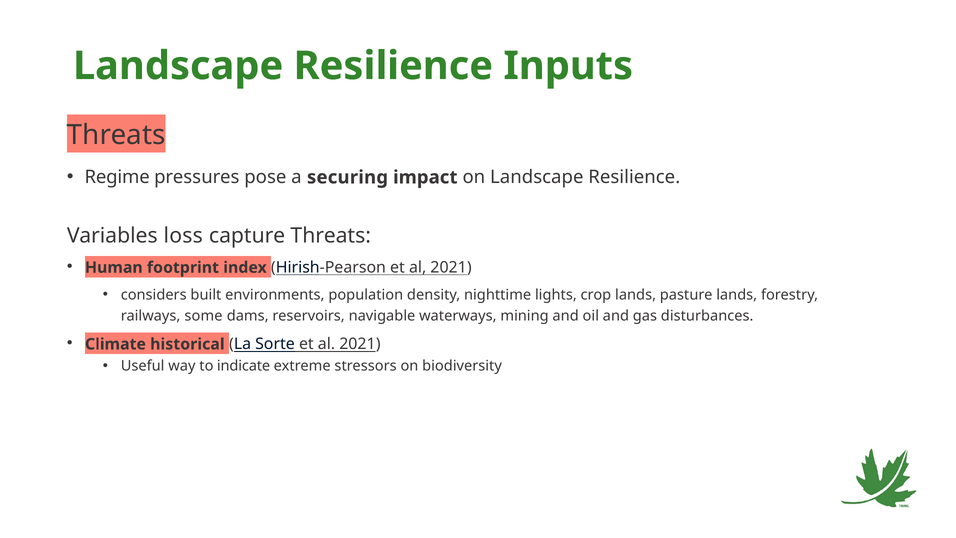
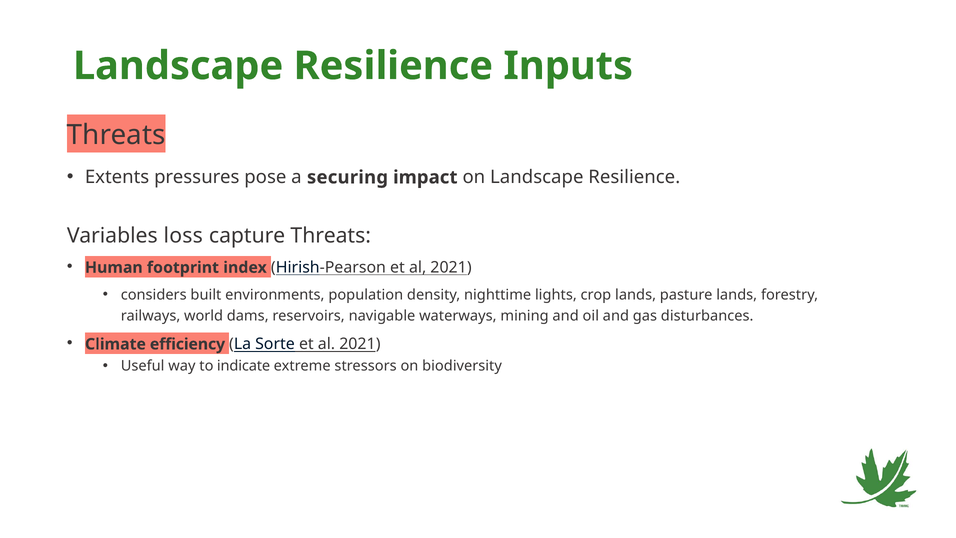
Regime: Regime -> Extents (117, 177)
some: some -> world (204, 316)
historical: historical -> efficiency (187, 344)
